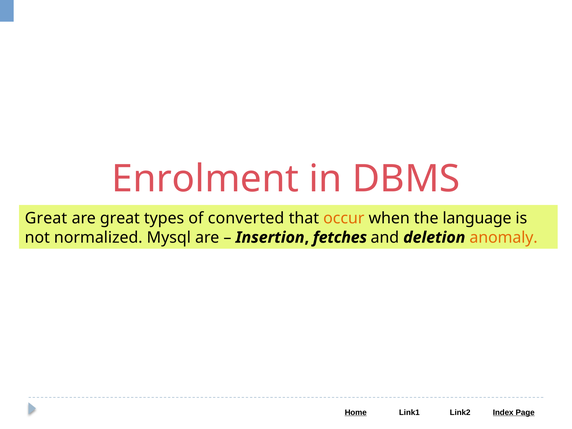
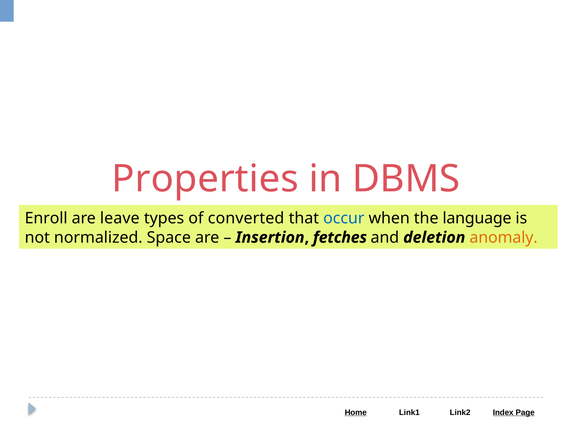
Enrolment: Enrolment -> Properties (205, 179)
Great: Great -> Enroll (46, 218)
are great: great -> leave (120, 218)
occur colour: orange -> blue (344, 218)
Mysql: Mysql -> Space (169, 237)
